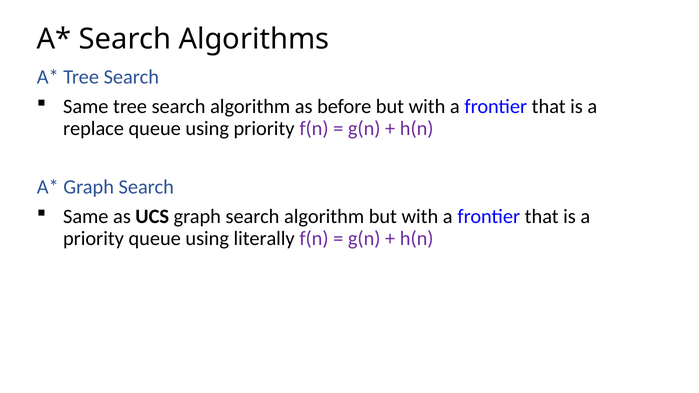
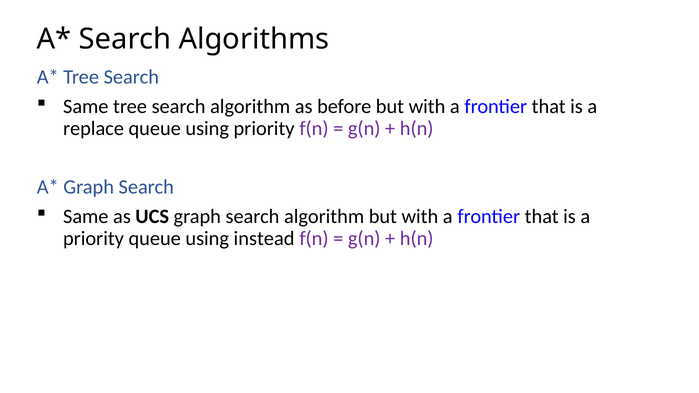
literally: literally -> instead (264, 239)
